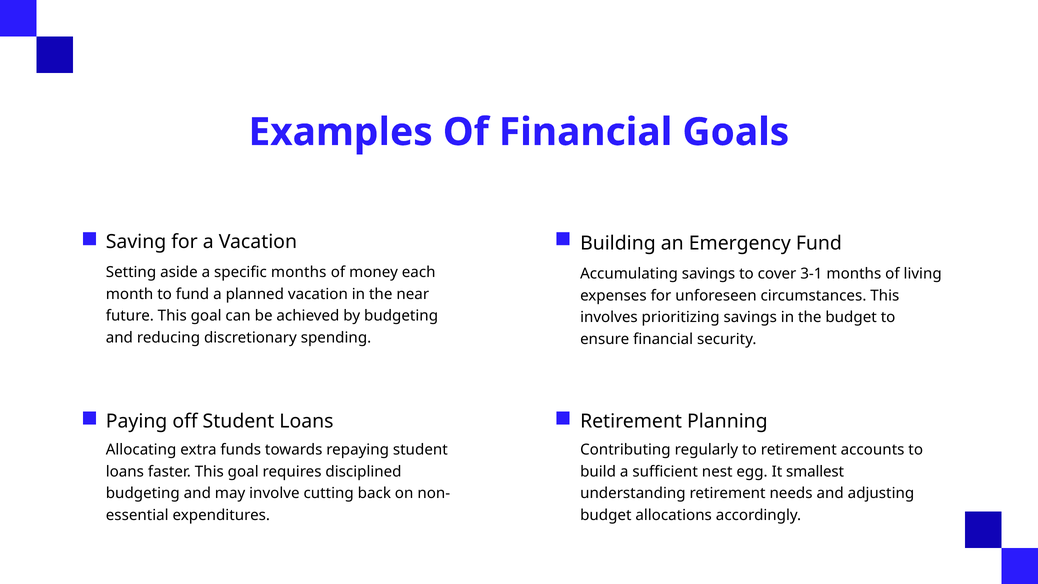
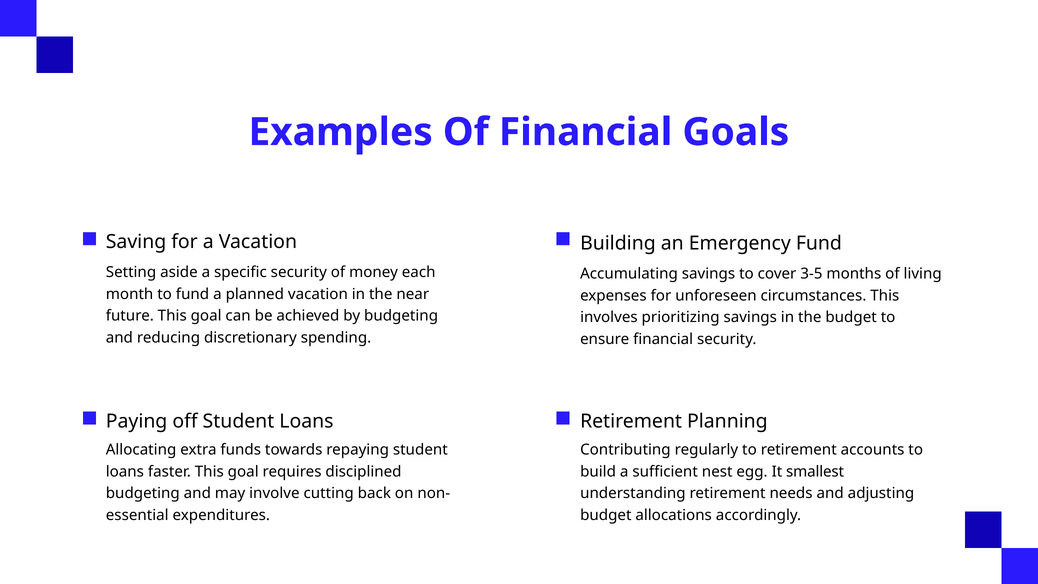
specific months: months -> security (299, 272)
3-1: 3-1 -> 3-5 (811, 274)
